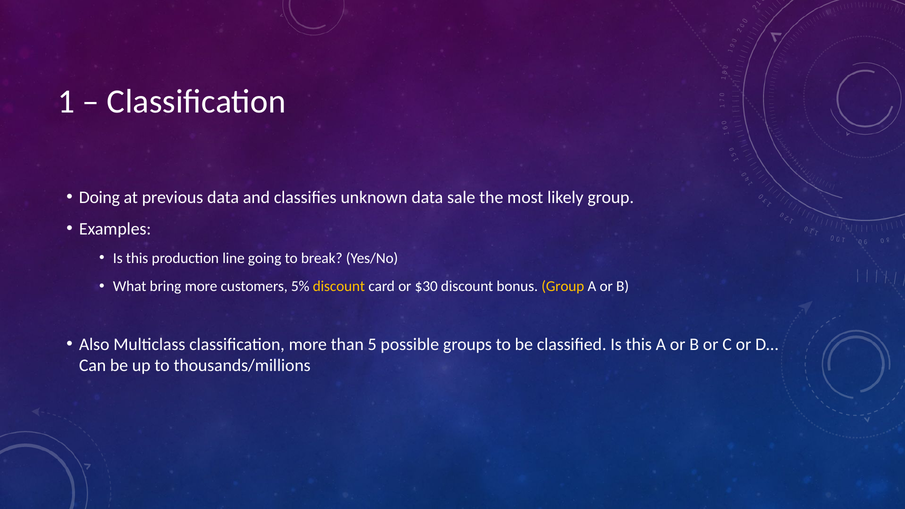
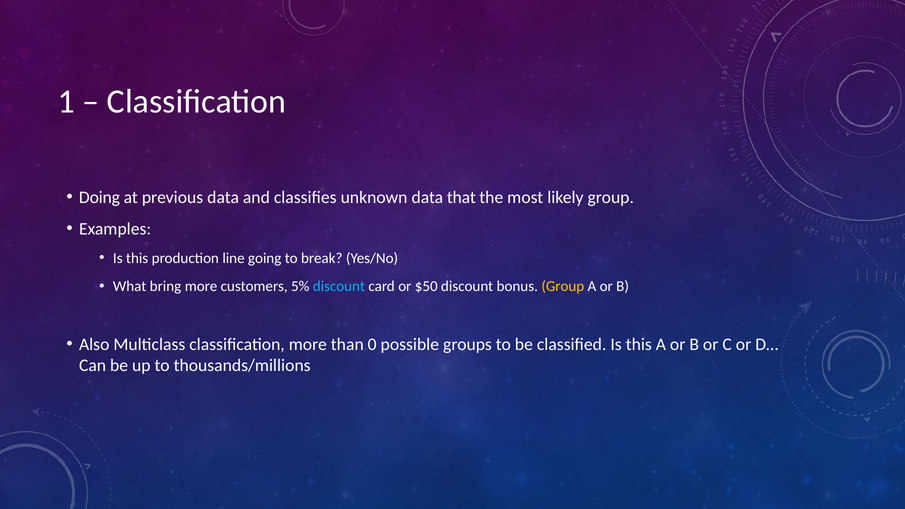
sale: sale -> that (461, 198)
discount colour: yellow -> light blue (339, 286)
$30: $30 -> $50 (426, 286)
5: 5 -> 0 (372, 344)
